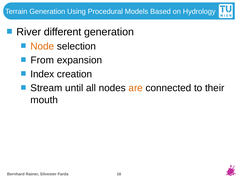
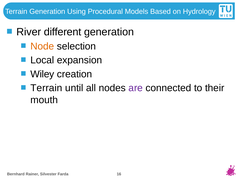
From: From -> Local (42, 60)
Index: Index -> Wiley (42, 74)
Stream: Stream -> Terrain (46, 88)
are colour: orange -> purple (136, 88)
